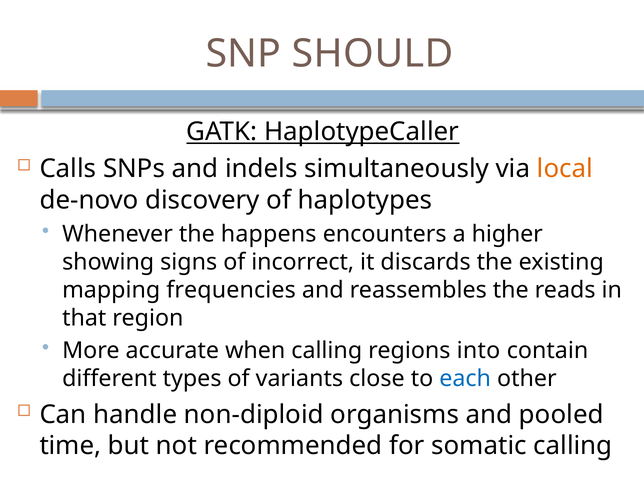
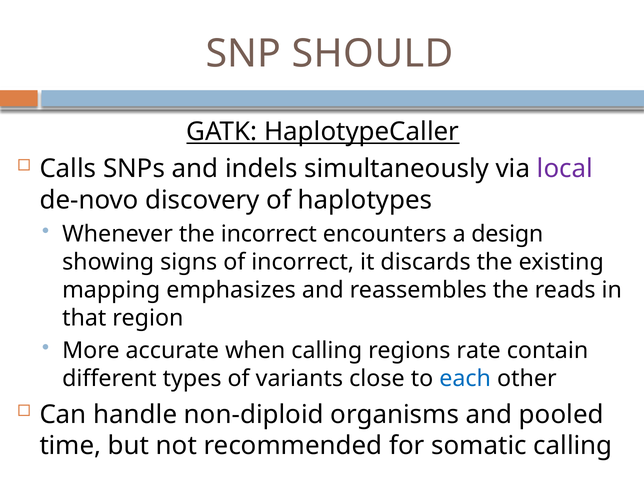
local colour: orange -> purple (565, 169)
the happens: happens -> incorrect (269, 234)
higher: higher -> design (507, 234)
frequencies: frequencies -> emphasizes (231, 290)
into: into -> rate (479, 351)
